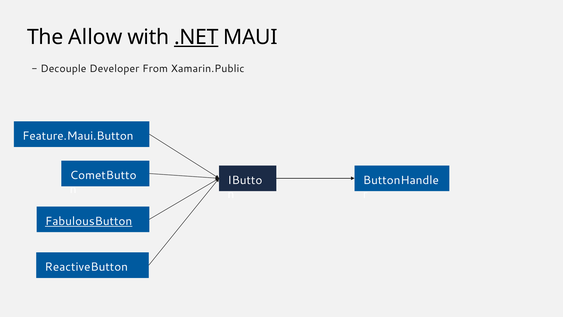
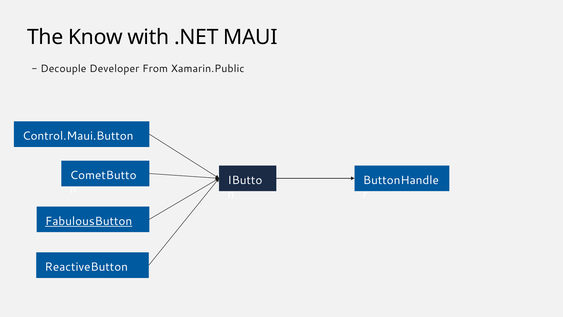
Allow: Allow -> Know (95, 37)
.NET underline: present -> none (196, 37)
Feature.Maui.Button: Feature.Maui.Button -> Control.Maui.Button (78, 136)
